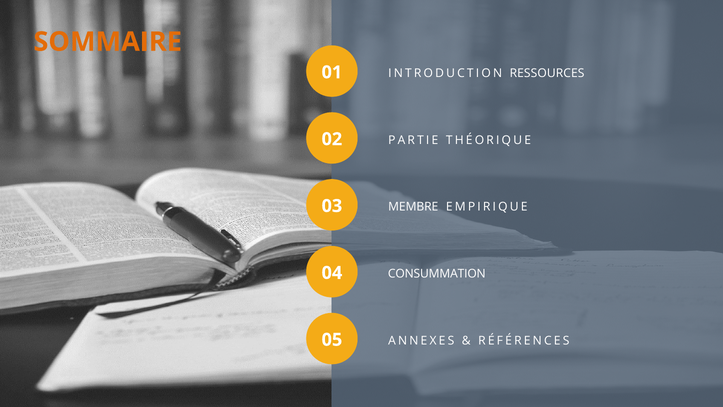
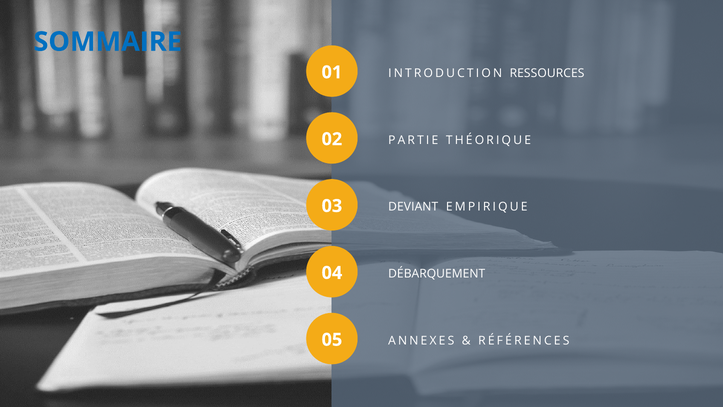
SOMMAIRE colour: orange -> blue (108, 42)
MEMBRE: MEMBRE -> DEVIANT (413, 207)
CONSUMMATION: CONSUMMATION -> DÉBARQUEMENT (437, 274)
